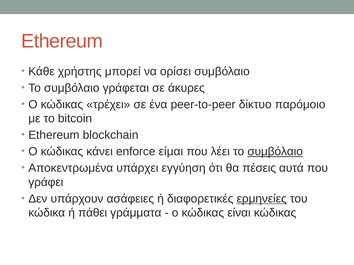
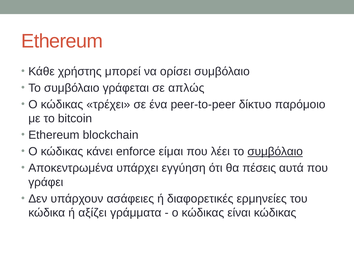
άκυρες: άκυρες -> απλώς (186, 88)
ερμηνείες underline: present -> none (262, 199)
πάθει: πάθει -> αξίζει (93, 213)
